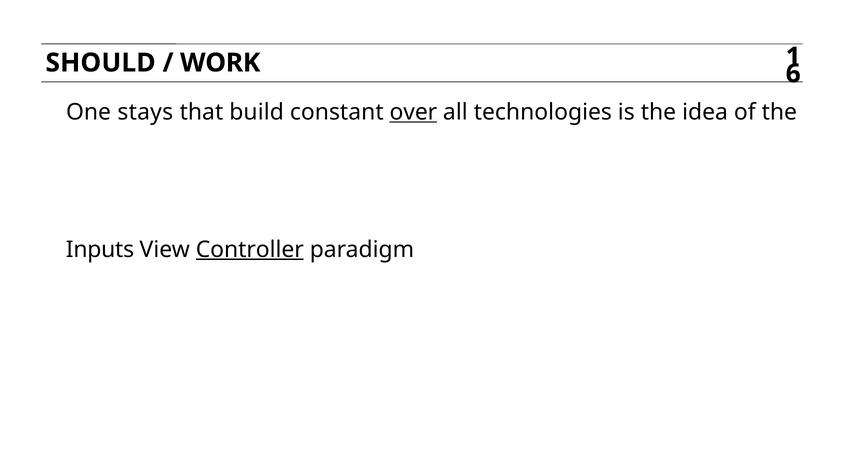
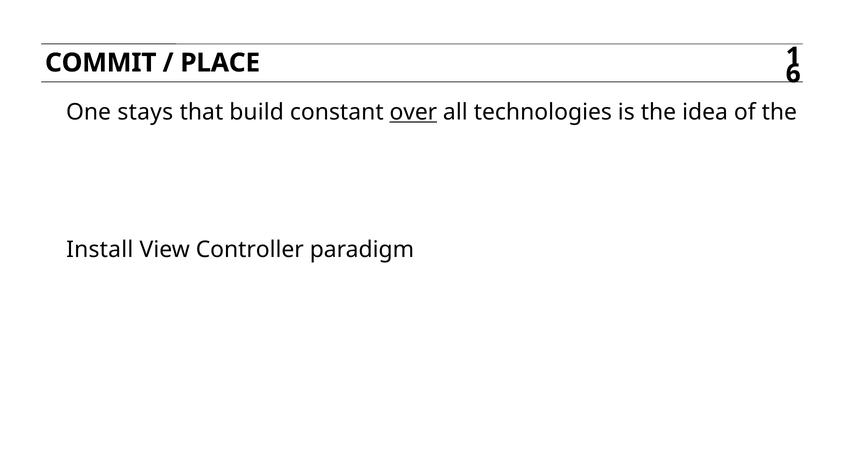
SHOULD: SHOULD -> COMMIT (101, 63)
WORK: WORK -> PLACE (220, 63)
Inputs: Inputs -> Install (100, 250)
Controller underline: present -> none (250, 250)
